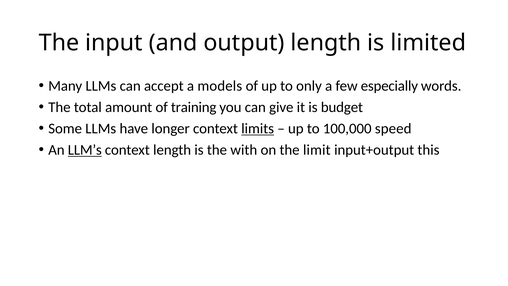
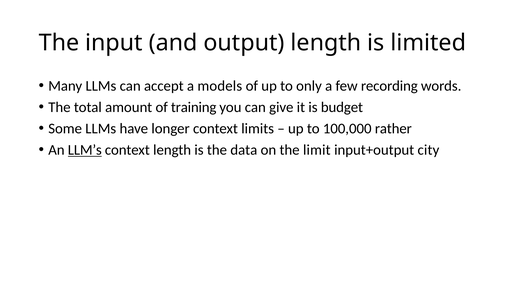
especially: especially -> recording (389, 86)
limits underline: present -> none (258, 128)
speed: speed -> rather (393, 128)
with: with -> data (244, 150)
this: this -> city (428, 150)
